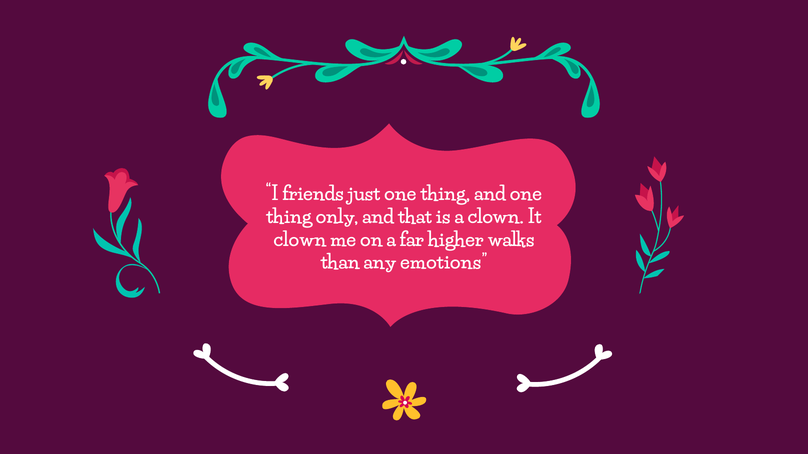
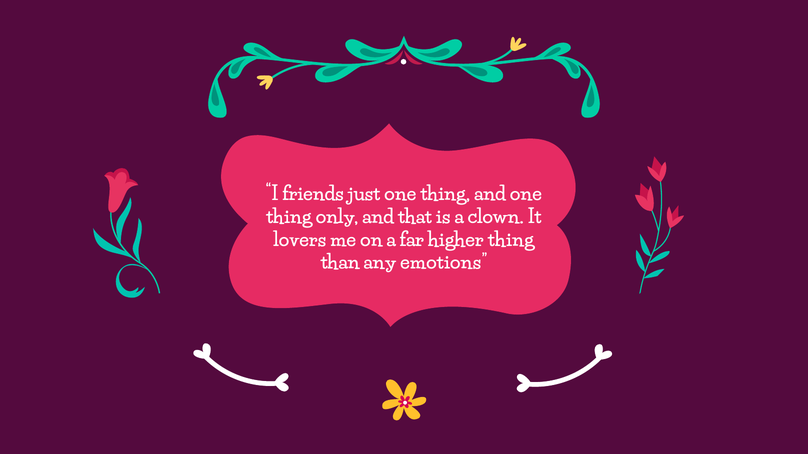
clown: clown -> lovers (300, 240)
higher walks: walks -> thing (511, 240)
